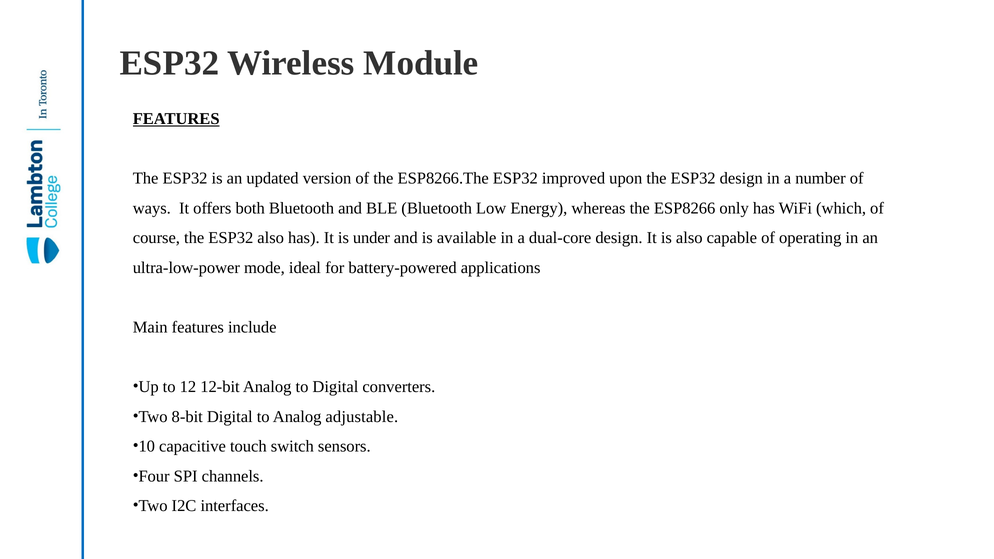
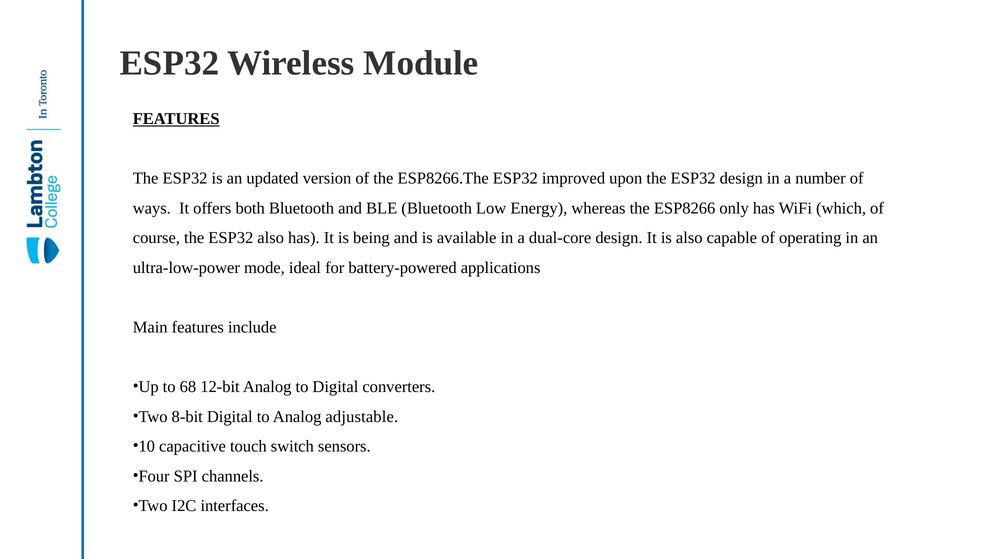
under: under -> being (371, 238)
12: 12 -> 68 (188, 387)
